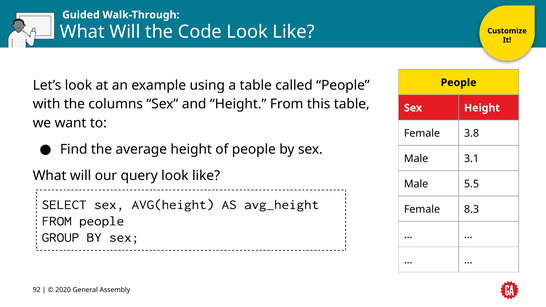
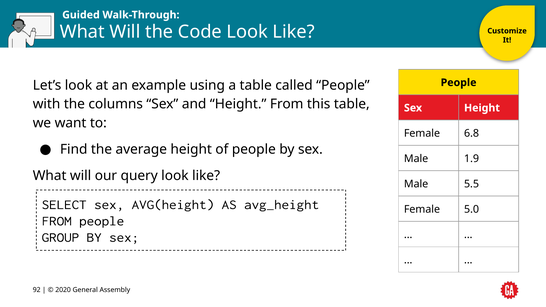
3.8: 3.8 -> 6.8 (472, 133)
3.1: 3.1 -> 1.9 (472, 159)
8.3: 8.3 -> 5.0 (472, 209)
